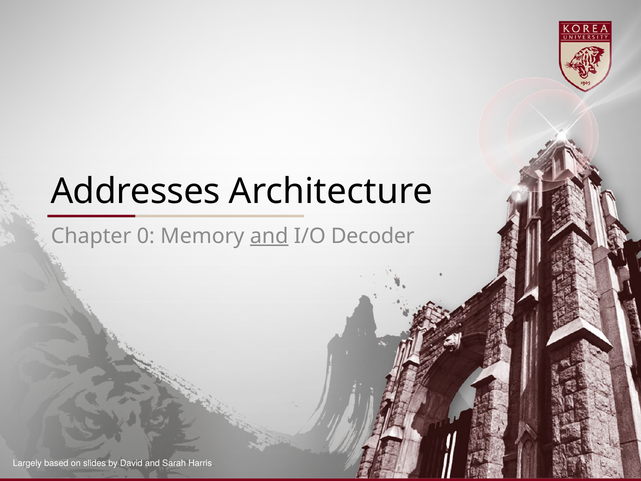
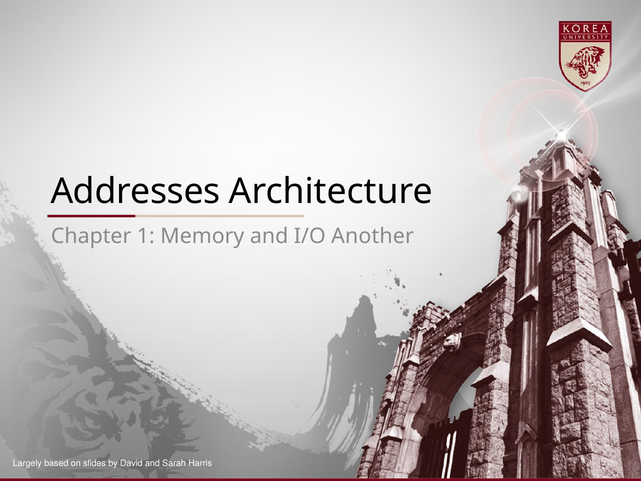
0: 0 -> 1 (146, 236)
and underline: present -> none (269, 236)
Decoder: Decoder -> Another (373, 236)
